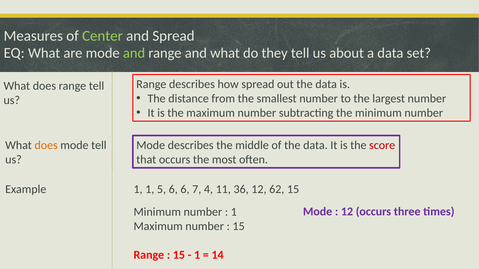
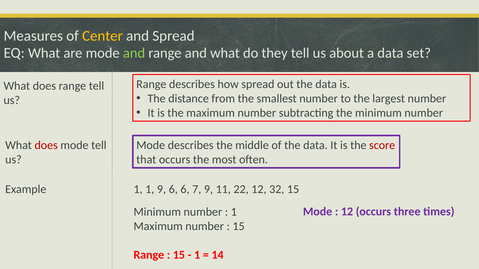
Center colour: light green -> yellow (102, 36)
does colour: orange -> red (46, 146)
1 5: 5 -> 9 (162, 189)
7 4: 4 -> 9 (209, 189)
36: 36 -> 22 (241, 189)
62: 62 -> 32 (277, 189)
